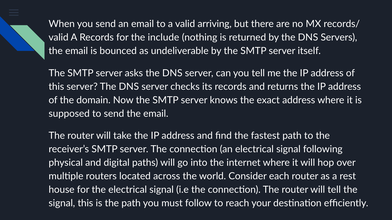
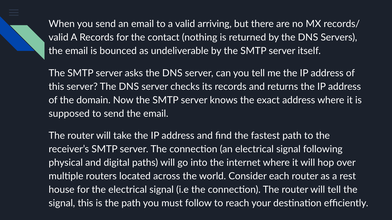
include: include -> contact (164, 38)
